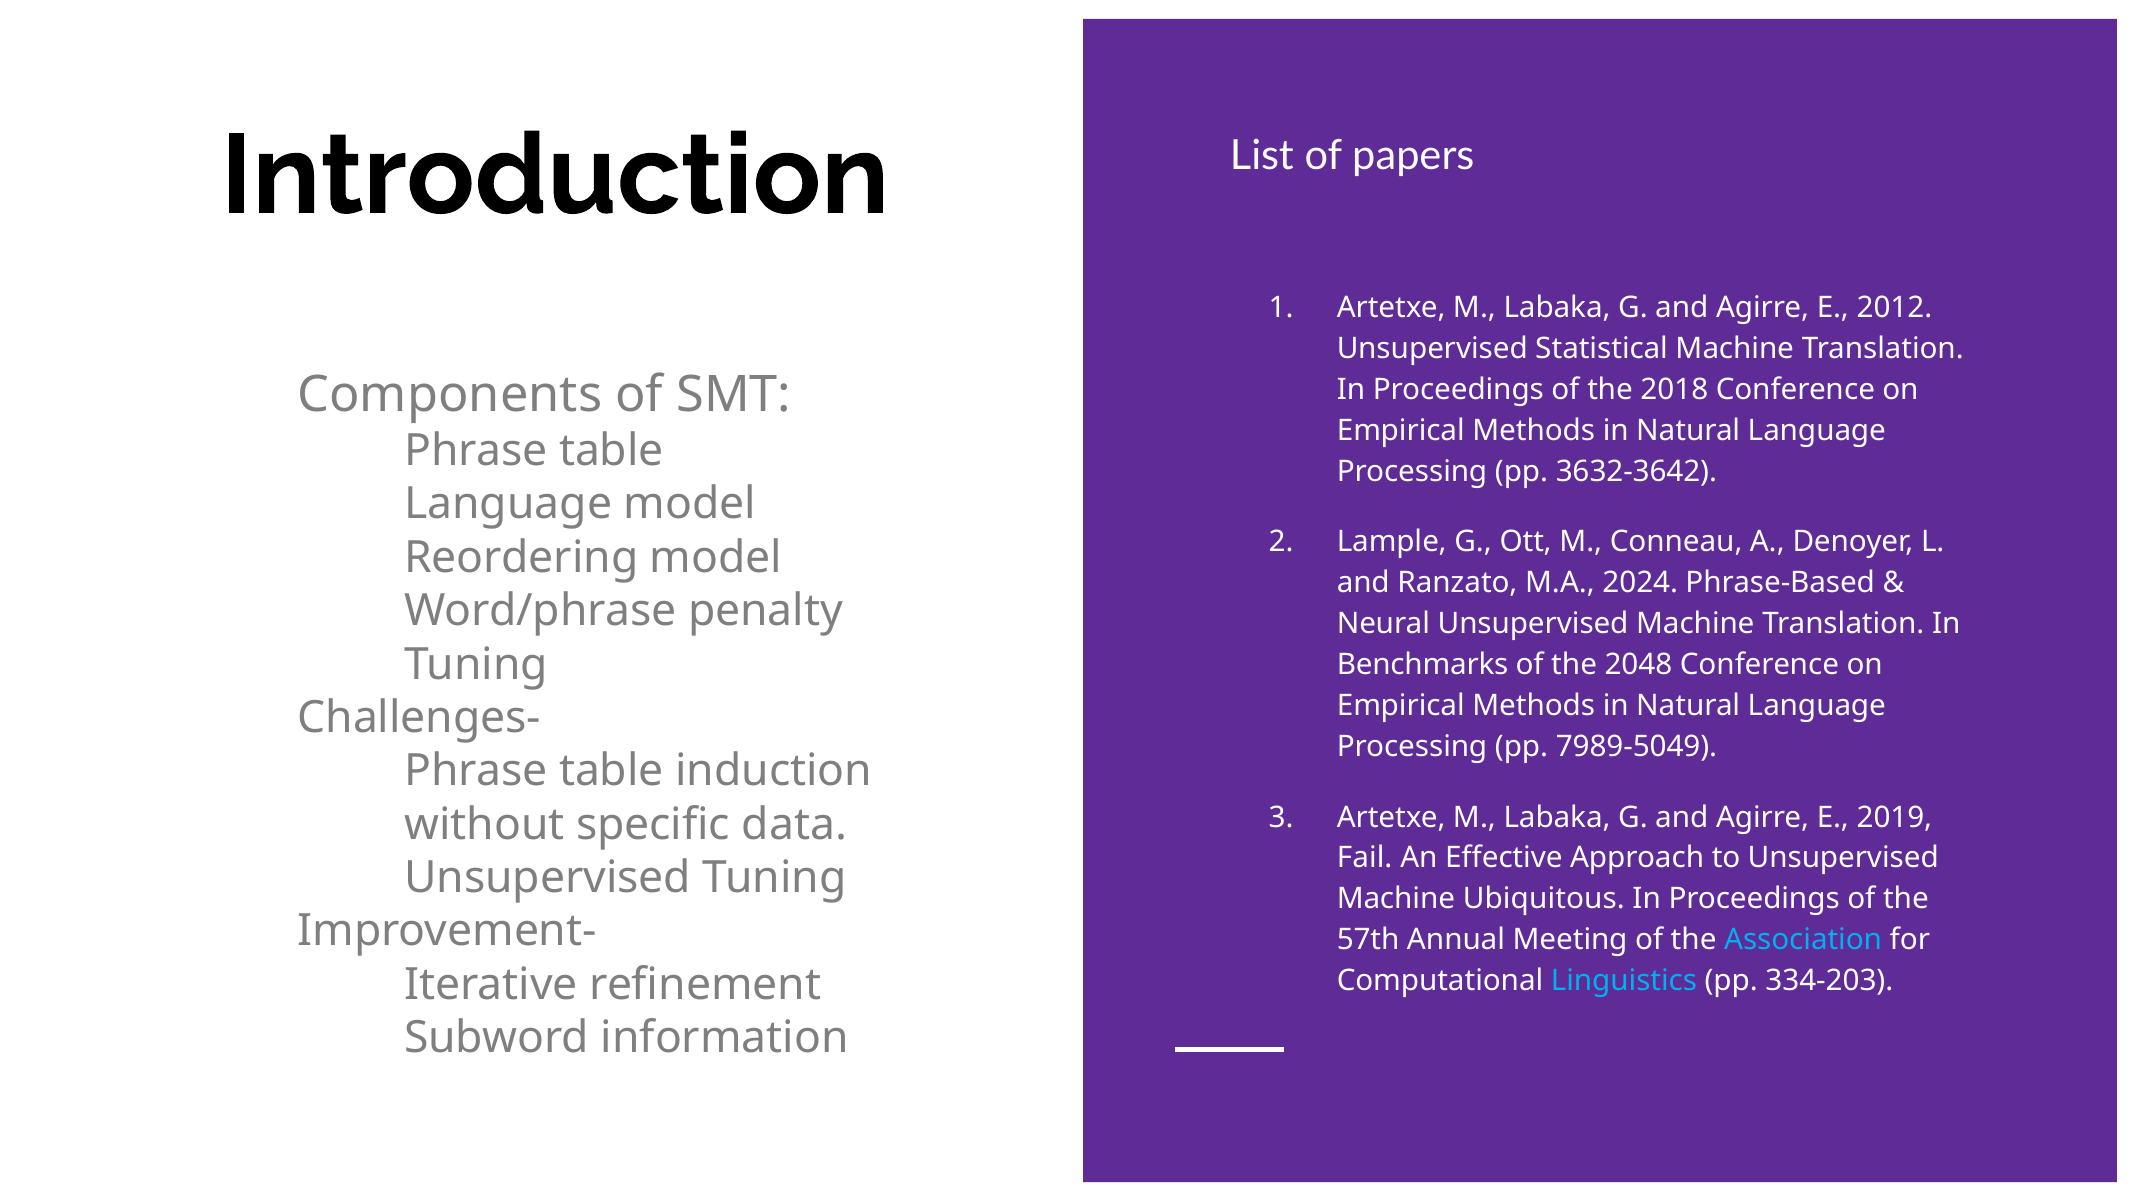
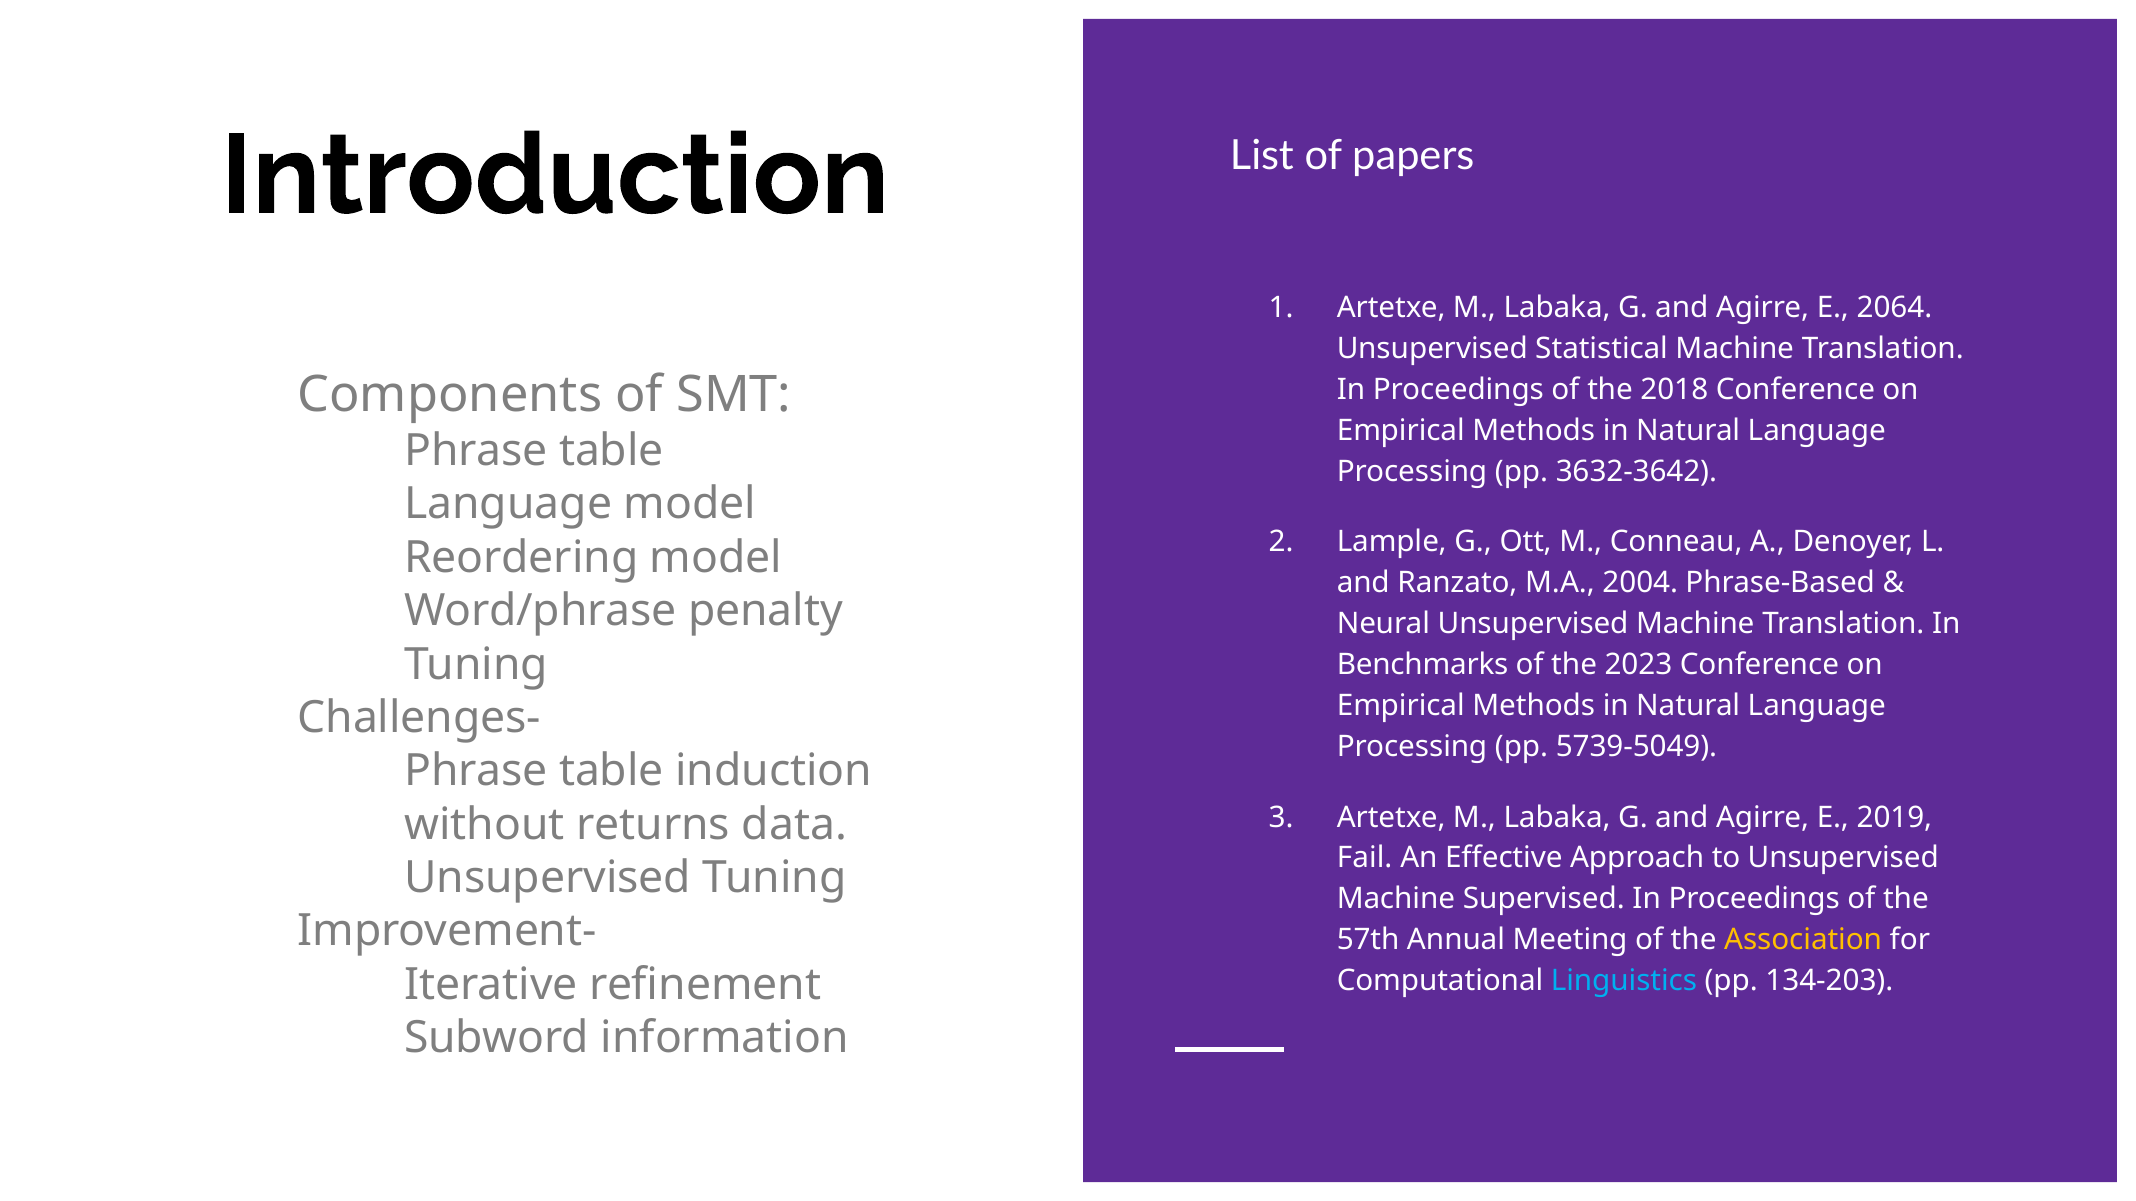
2012: 2012 -> 2064 (1894, 308)
2024: 2024 -> 2004 (1640, 583)
2048: 2048 -> 2023 (1638, 665)
7989-5049: 7989-5049 -> 5739-5049 (1636, 747)
specific: specific -> returns (653, 825)
Ubiquitous: Ubiquitous -> Supervised (1544, 900)
Association colour: light blue -> yellow (1803, 940)
334-203: 334-203 -> 134-203 (1829, 981)
